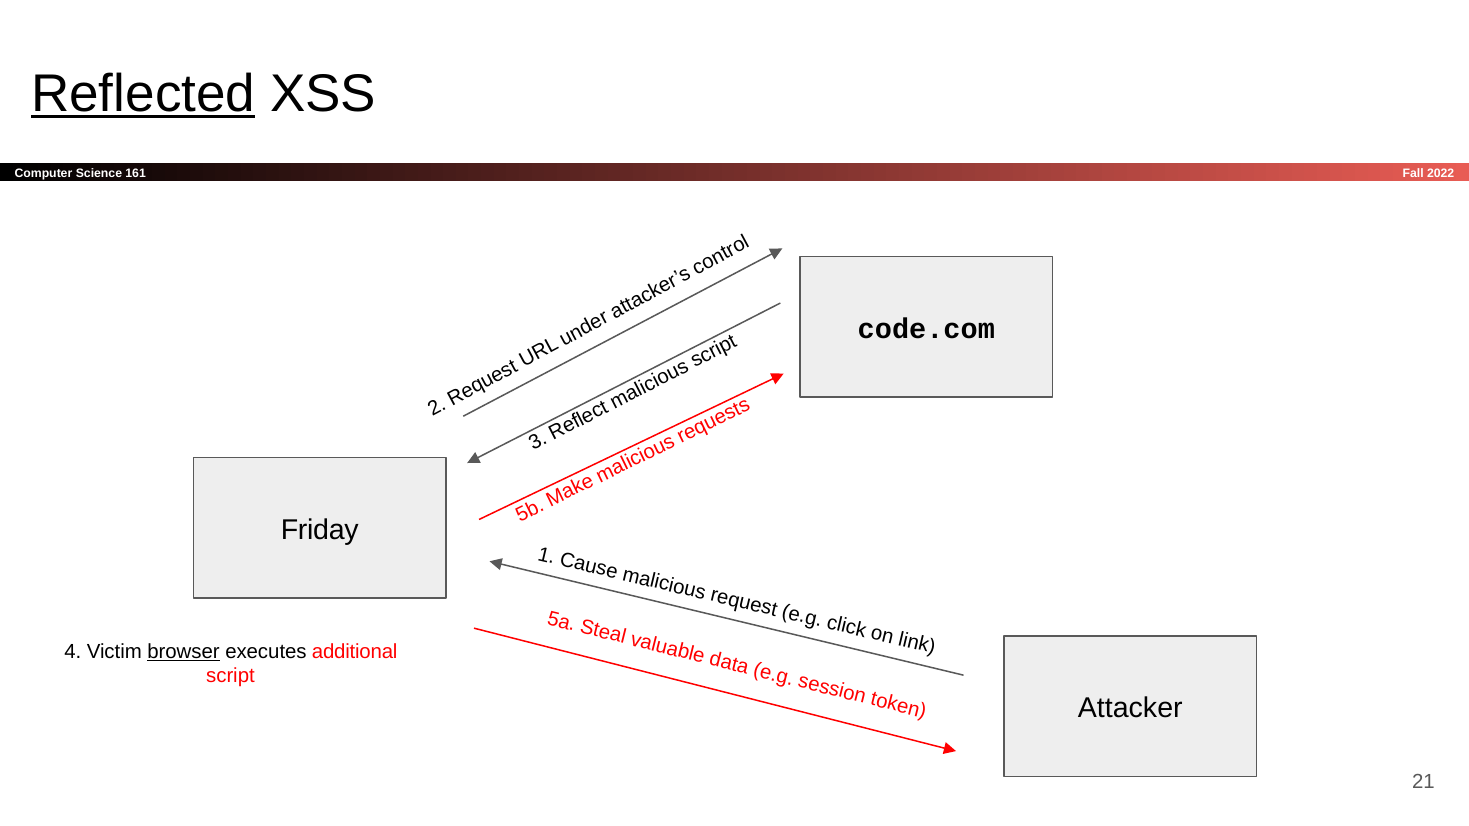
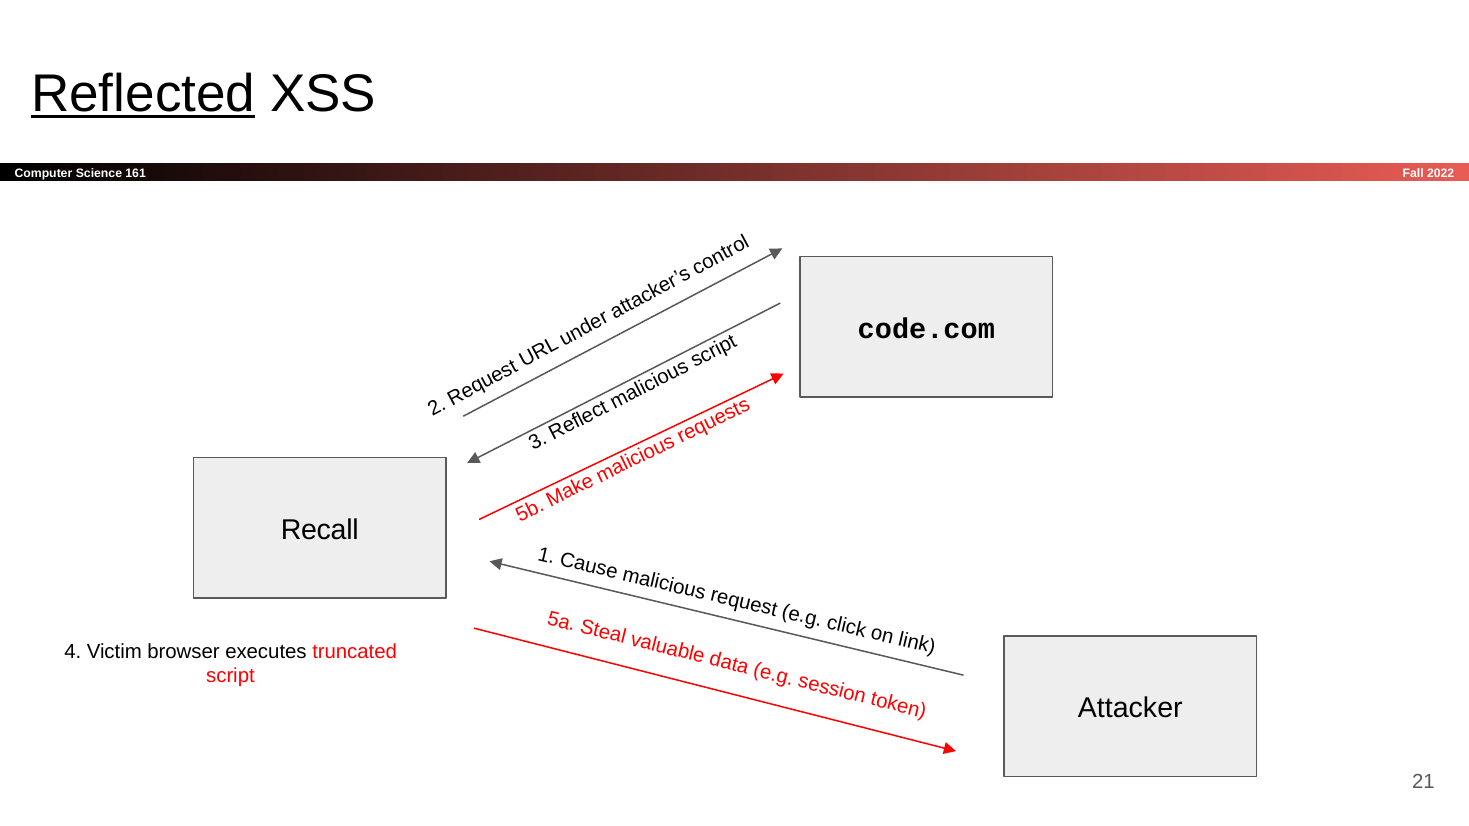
Friday: Friday -> Recall (320, 530)
browser underline: present -> none (184, 652)
additional: additional -> truncated (355, 652)
